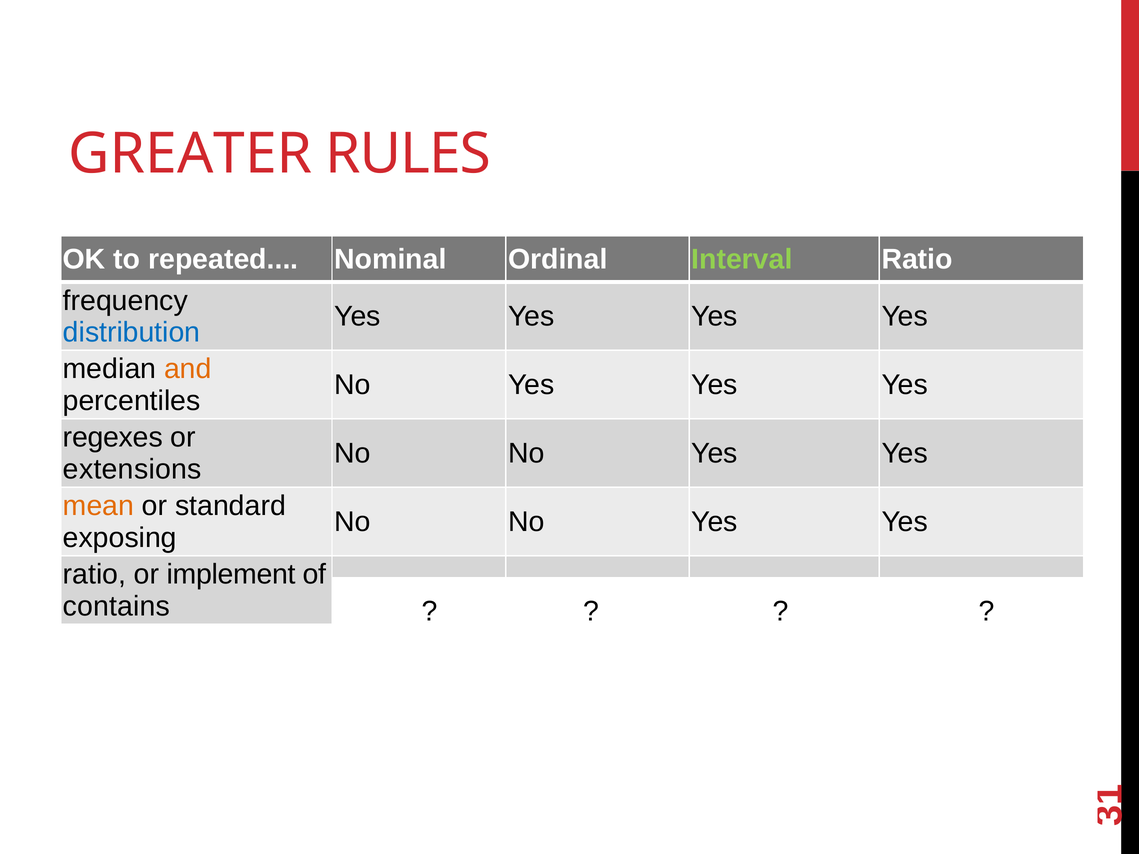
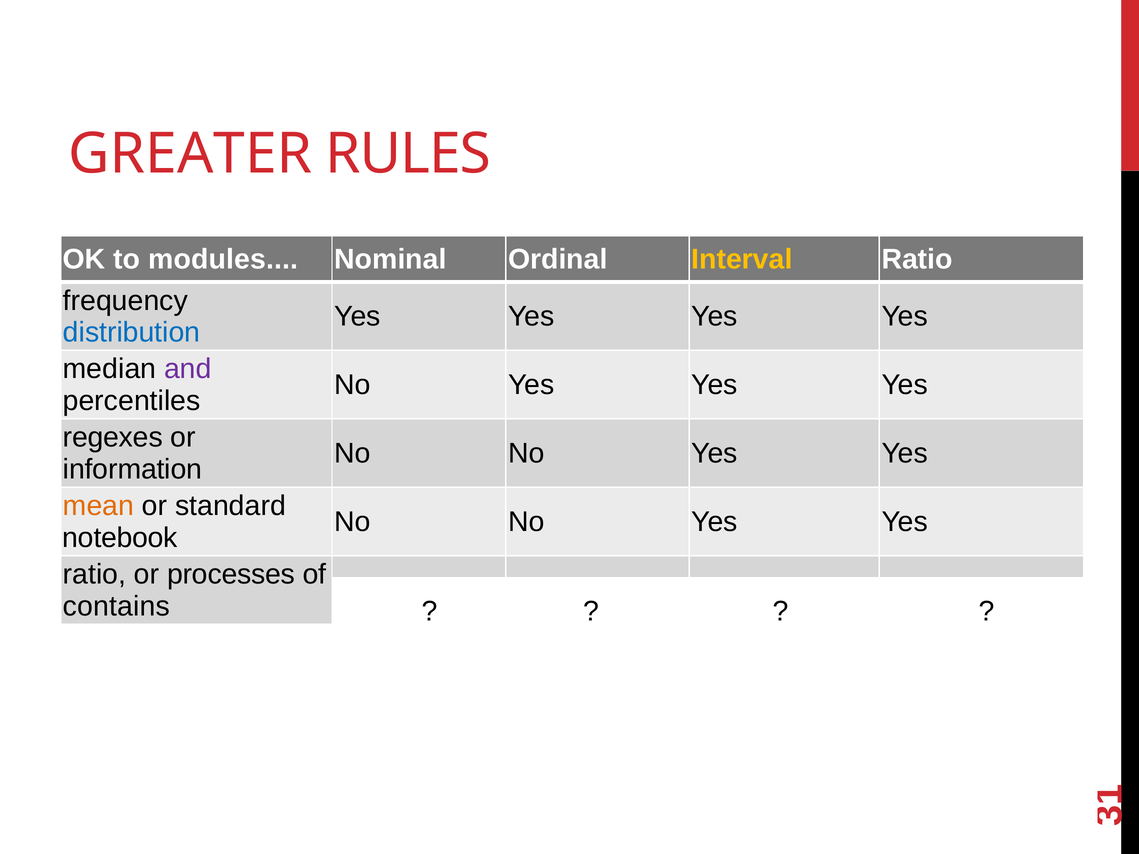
repeated: repeated -> modules (223, 259)
Interval colour: light green -> yellow (742, 259)
and colour: orange -> purple (188, 369)
extensions: extensions -> information (133, 470)
exposing: exposing -> notebook (120, 538)
implement: implement -> processes (231, 575)
